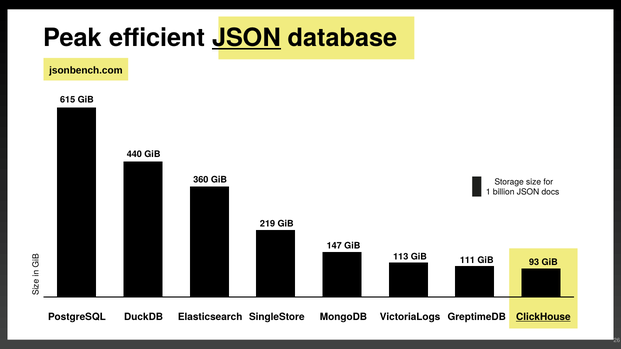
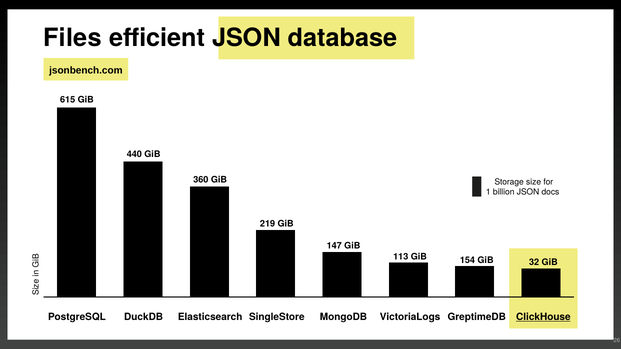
Peak: Peak -> Files (72, 38)
JSON underline: present -> none (246, 38)
111: 111 -> 154 (467, 260)
93: 93 -> 32 (534, 263)
